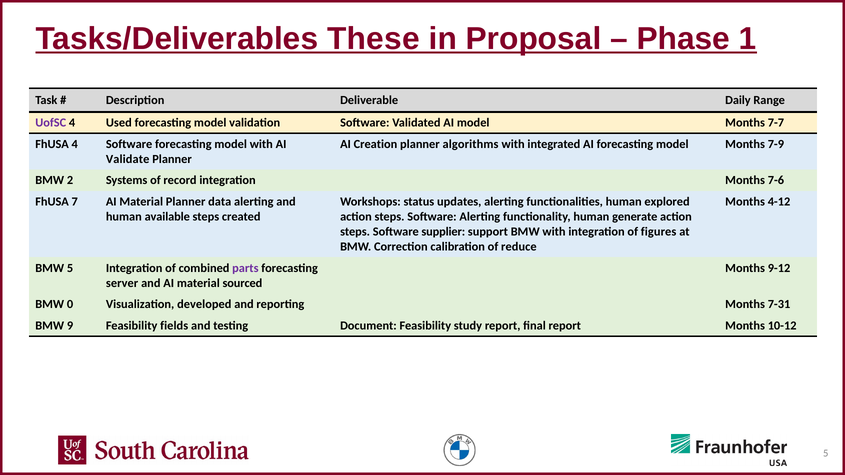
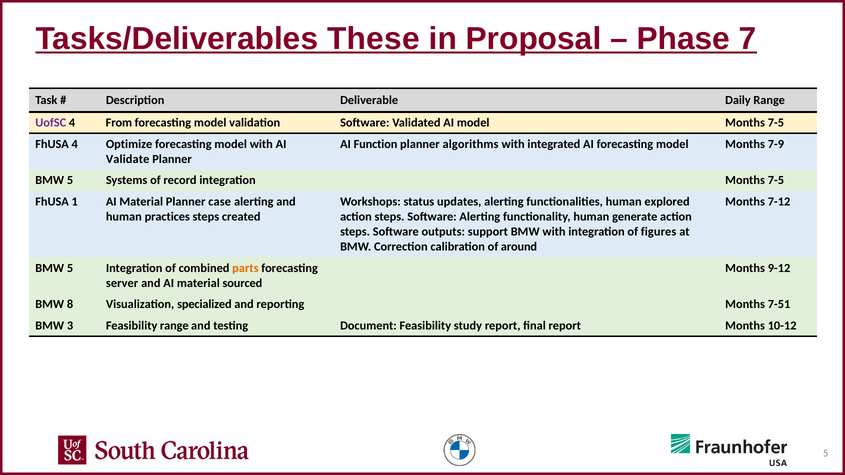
1: 1 -> 7 (747, 39)
Used: Used -> From (119, 123)
model Months 7-7: 7-7 -> 7-5 (776, 123)
4 Software: Software -> Optimize (129, 144)
Creation: Creation -> Function (376, 144)
2: 2 -> 5 (70, 181)
integration Months 7-6: 7-6 -> 7-5 (776, 181)
7: 7 -> 1 (75, 202)
data: data -> case (220, 202)
4-12: 4-12 -> 7-12 (779, 202)
available: available -> practices (167, 217)
supplier: supplier -> outputs (443, 232)
reduce: reduce -> around (519, 247)
parts colour: purple -> orange (245, 268)
0: 0 -> 8 (70, 305)
developed: developed -> specialized (204, 305)
7-31: 7-31 -> 7-51 (779, 305)
9: 9 -> 3 (70, 326)
Feasibility fields: fields -> range (174, 326)
